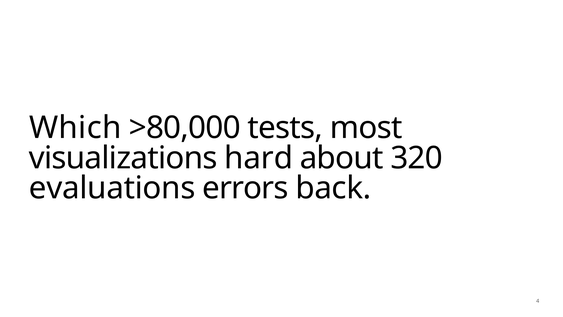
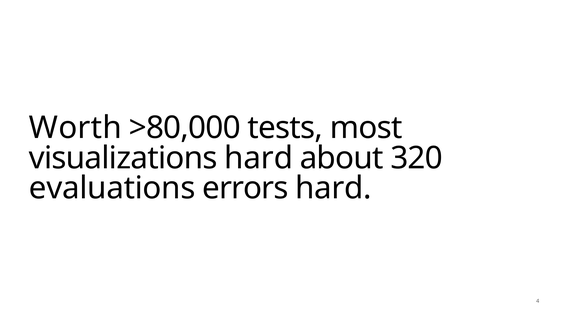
Which: Which -> Worth (75, 128)
errors back: back -> hard (333, 188)
